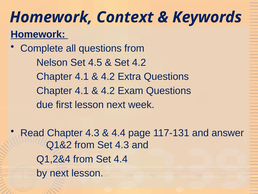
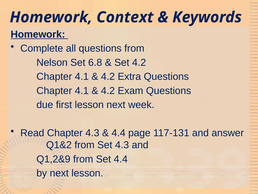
4.5: 4.5 -> 6.8 (95, 62)
Q1,2&4: Q1,2&4 -> Q1,2&9 (53, 159)
